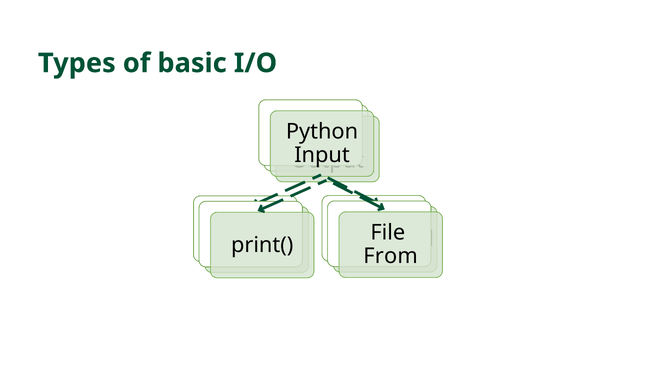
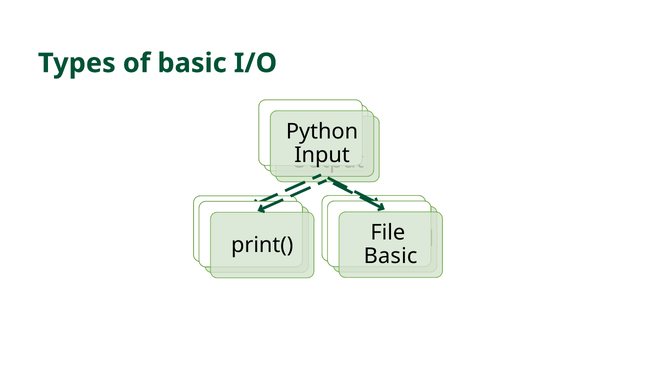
From: From -> Basic (391, 256)
